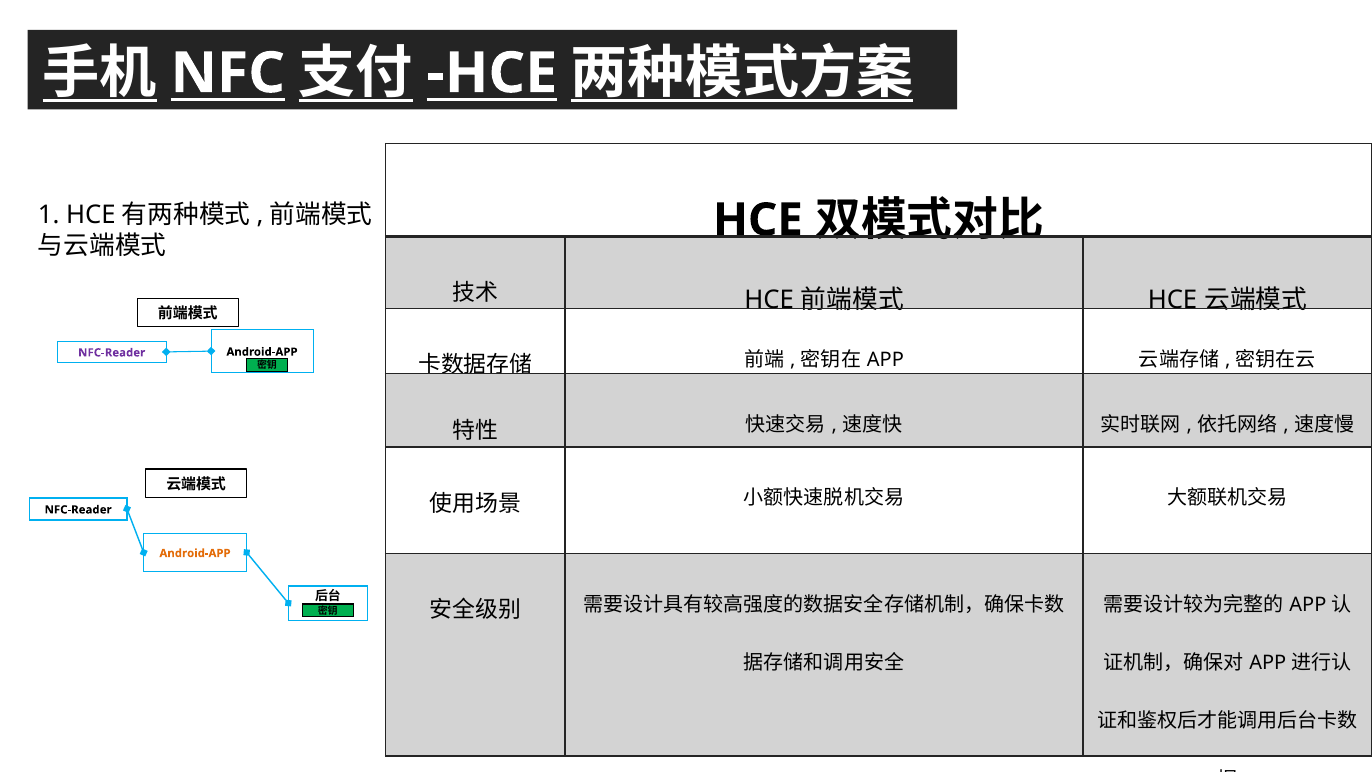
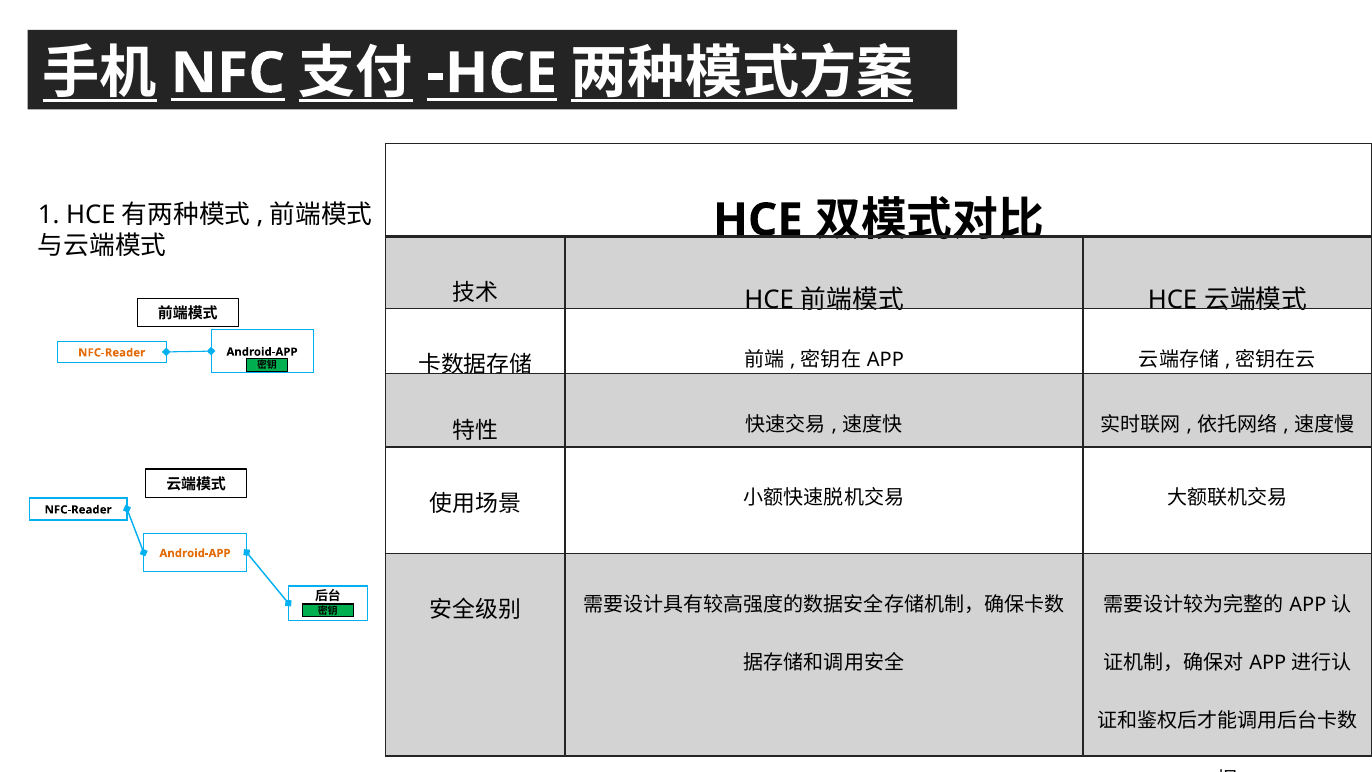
NFC-Reader colour: purple -> orange (112, 353)
